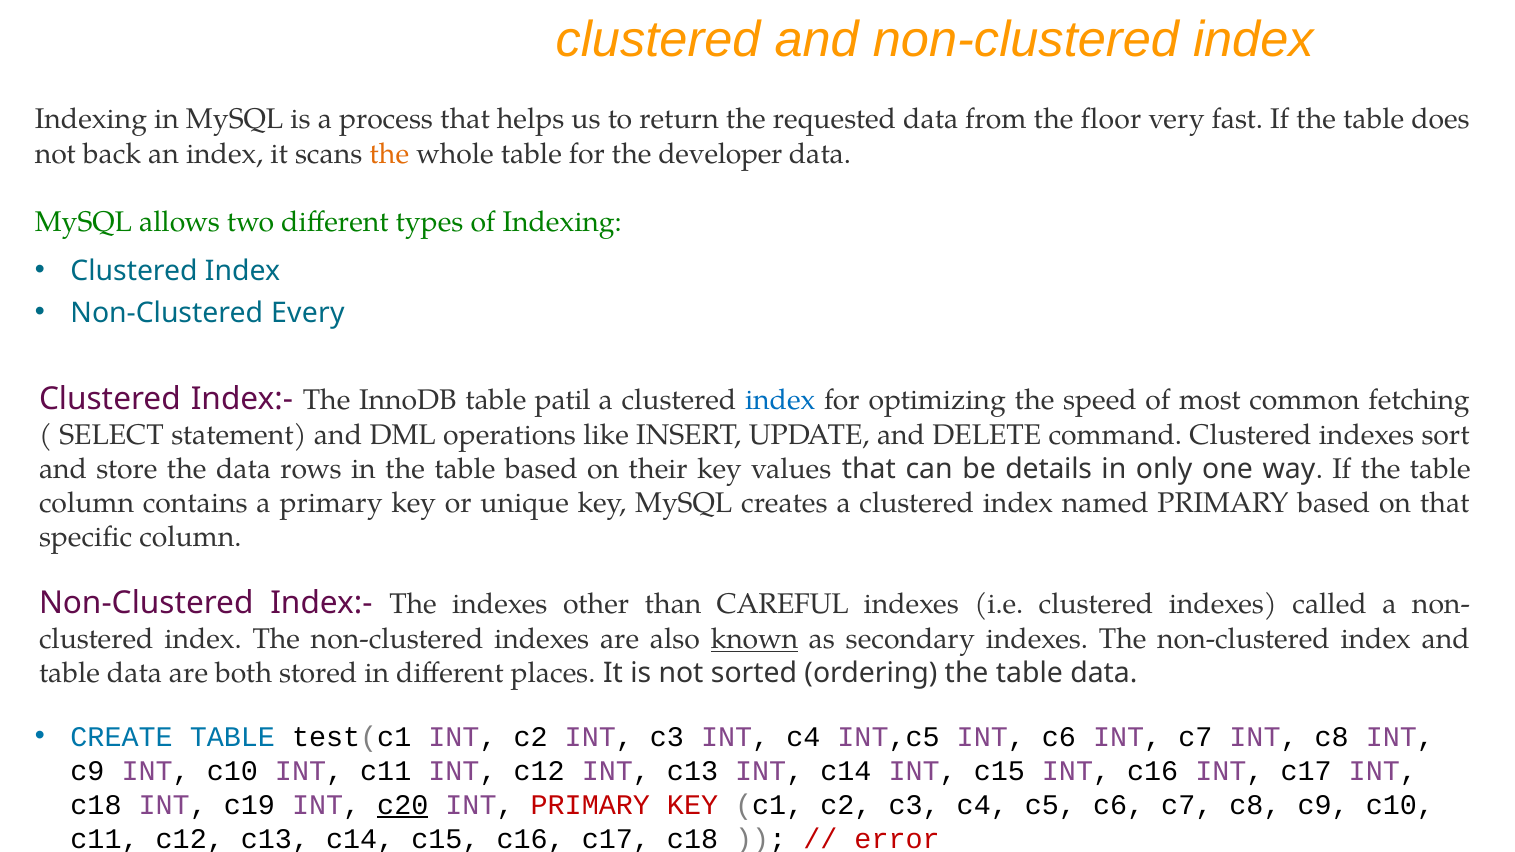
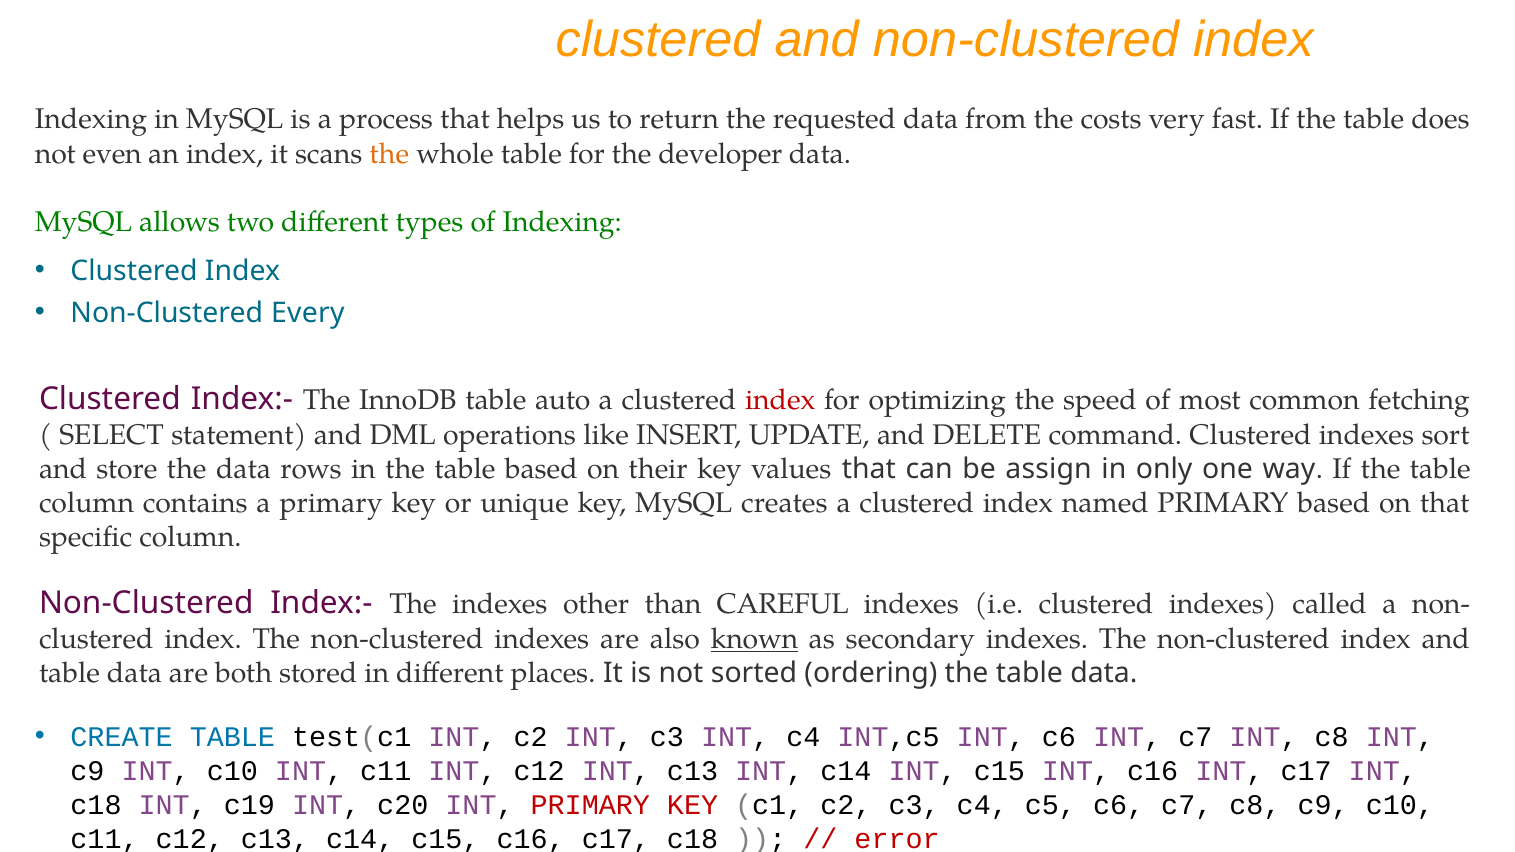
floor: floor -> costs (1111, 120)
back: back -> even (112, 154)
patil: patil -> auto (563, 400)
index colour: blue -> red (780, 400)
details: details -> assign (1049, 469)
c20 underline: present -> none (403, 805)
